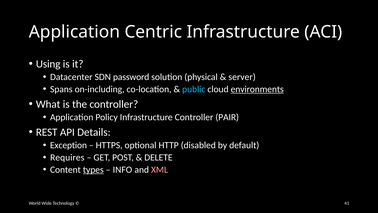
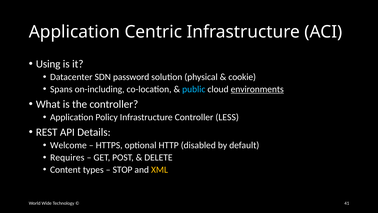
server: server -> cookie (242, 77)
PAIR: PAIR -> LESS (227, 117)
Exception: Exception -> Welcome (68, 145)
types underline: present -> none (93, 169)
INFO: INFO -> STOP (123, 169)
XML colour: pink -> yellow (160, 169)
